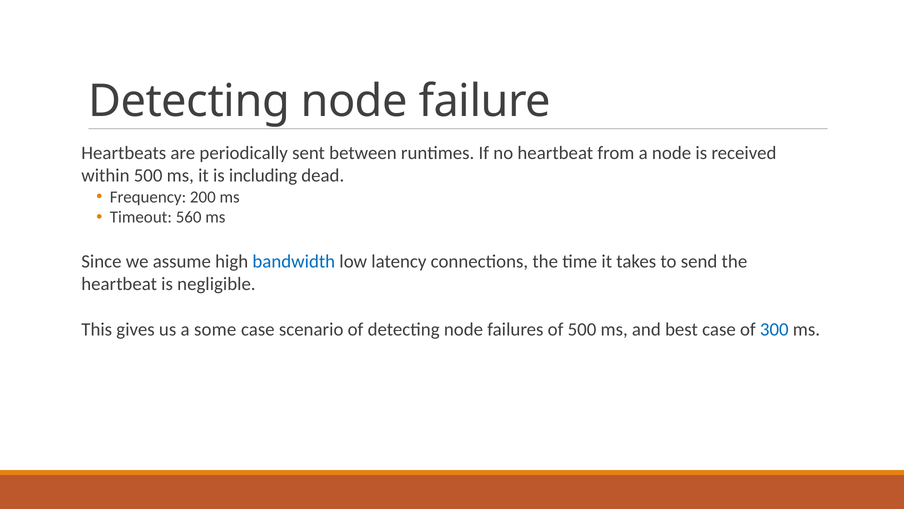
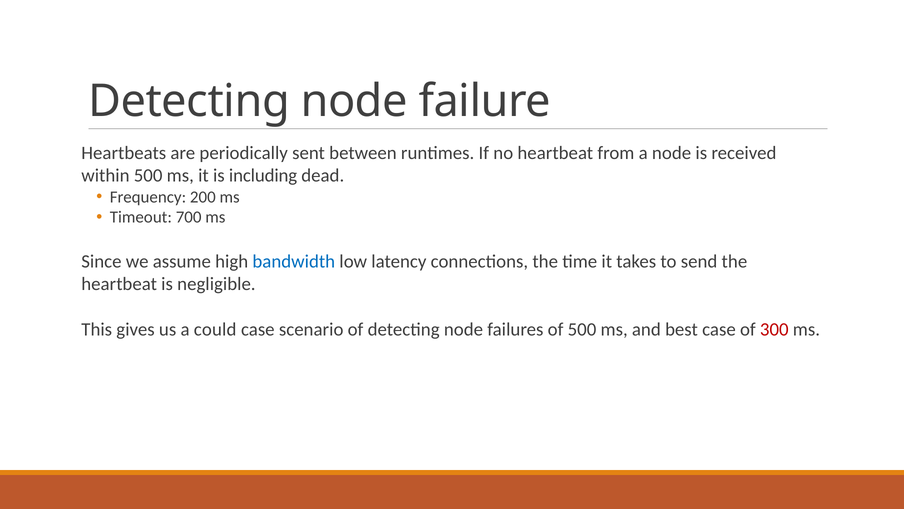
560: 560 -> 700 (189, 217)
some: some -> could (215, 329)
300 colour: blue -> red (774, 329)
